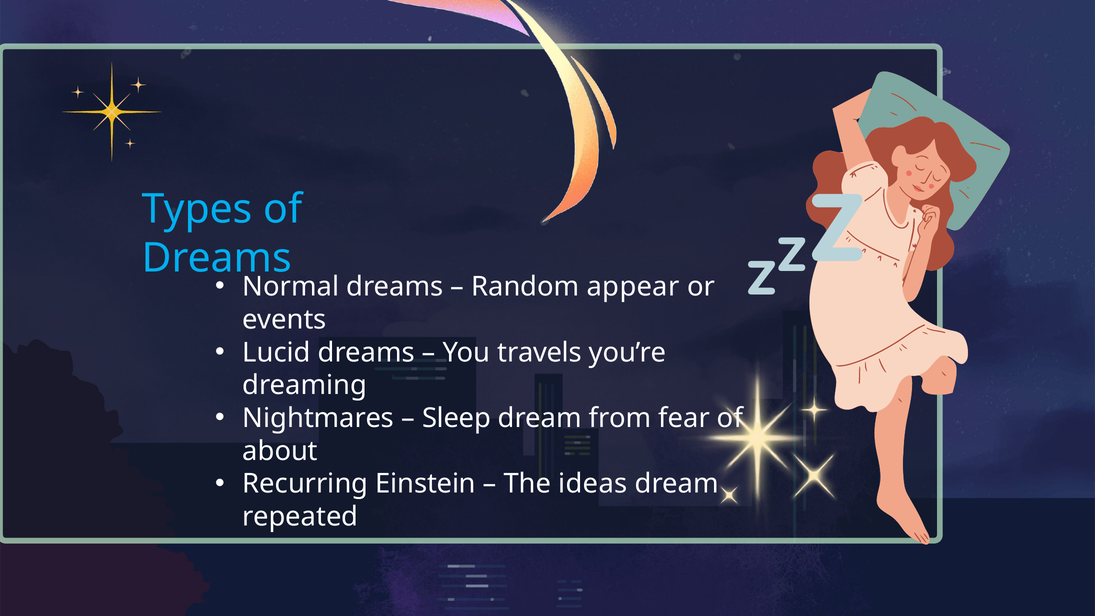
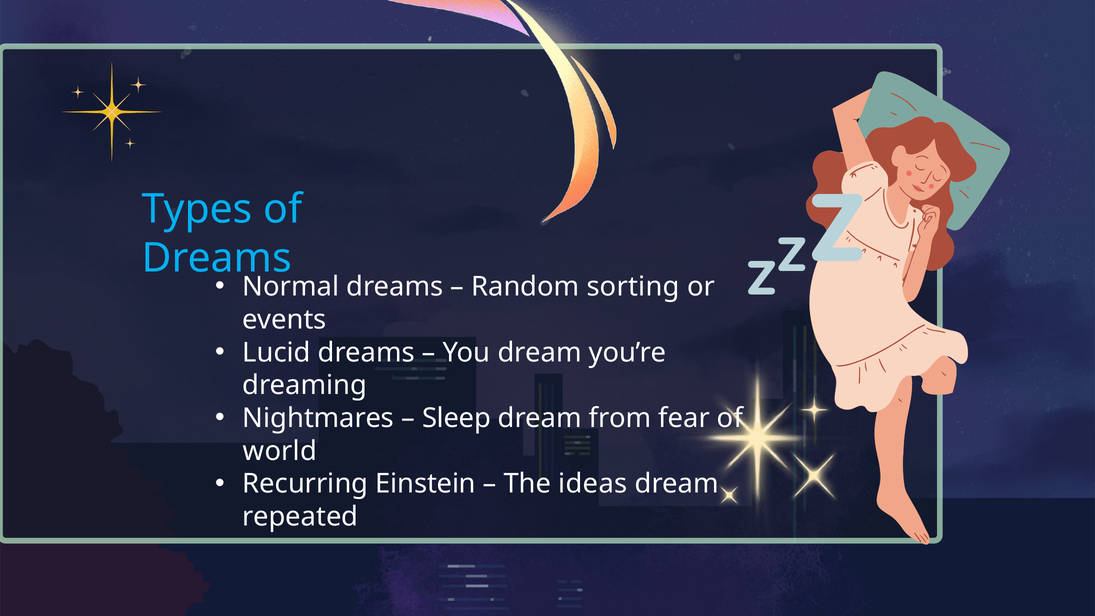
appear: appear -> sorting (633, 287)
You travels: travels -> dream (540, 352)
about: about -> world (280, 451)
